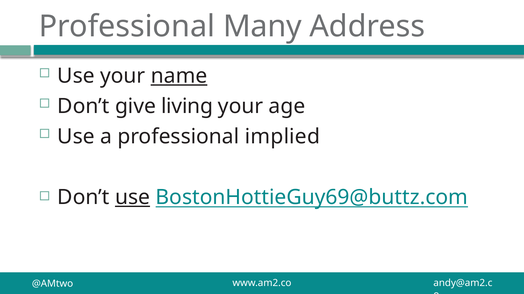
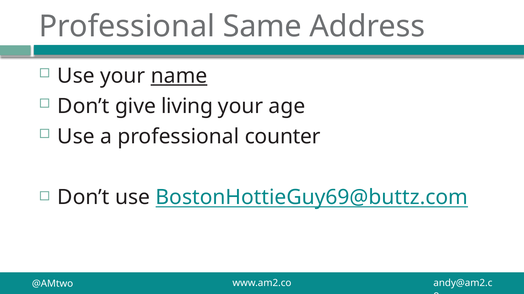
Many: Many -> Same (262, 26)
implied: implied -> counter (283, 137)
use underline: present -> none (133, 198)
